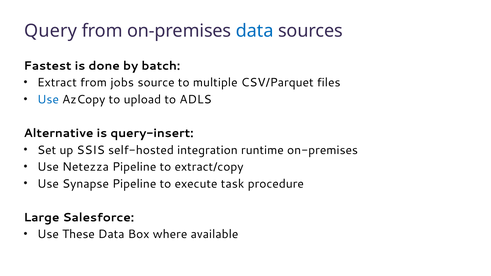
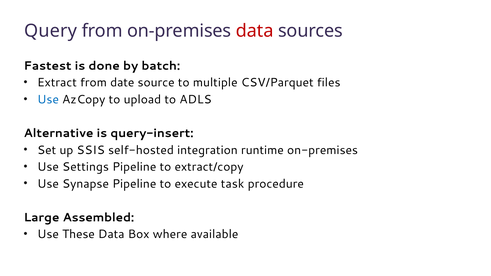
data colour: blue -> red (255, 31)
jobs: jobs -> date (122, 83)
Netezza: Netezza -> Settings (86, 167)
Salesforce: Salesforce -> Assembled (98, 218)
